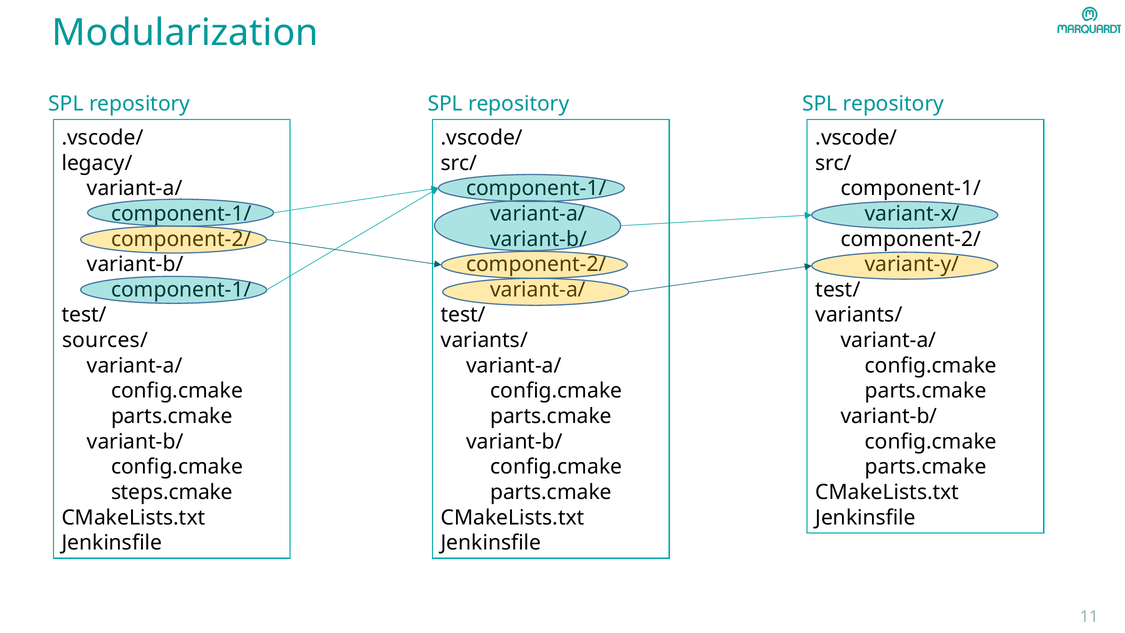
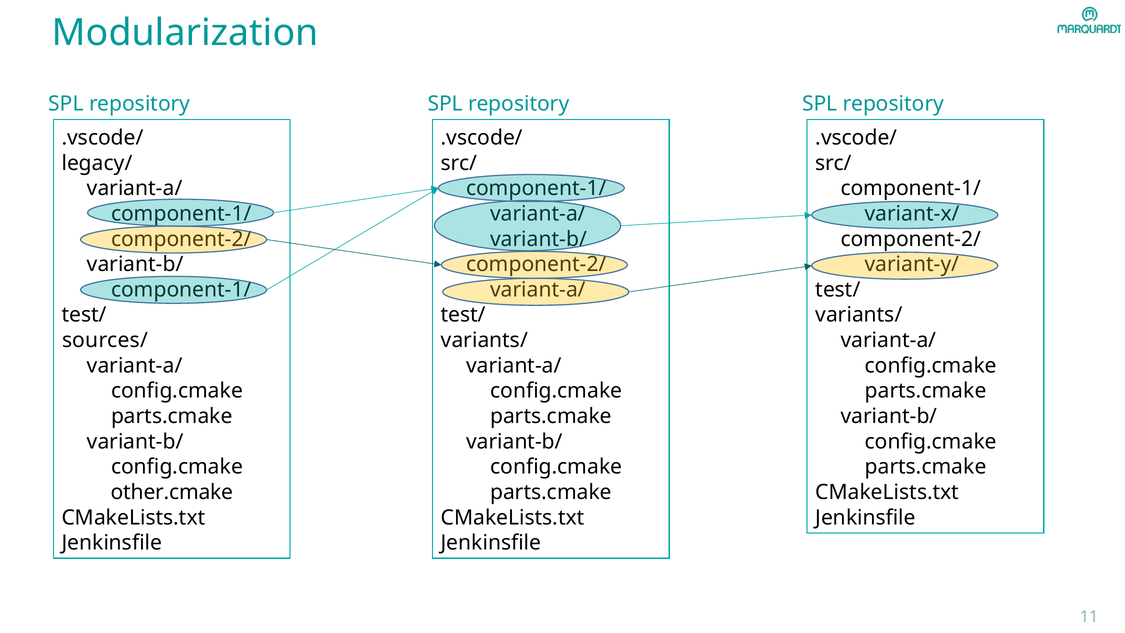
steps.cmake: steps.cmake -> other.cmake (172, 492)
